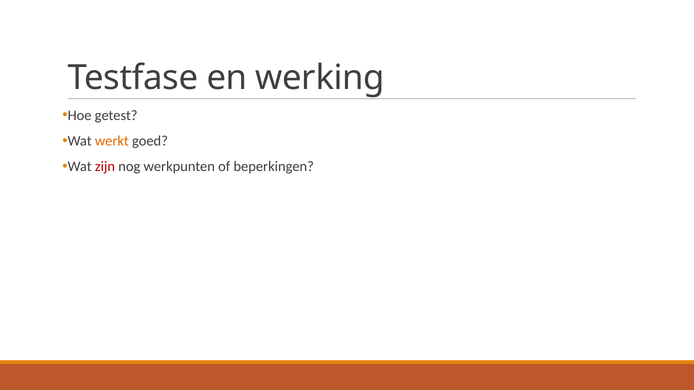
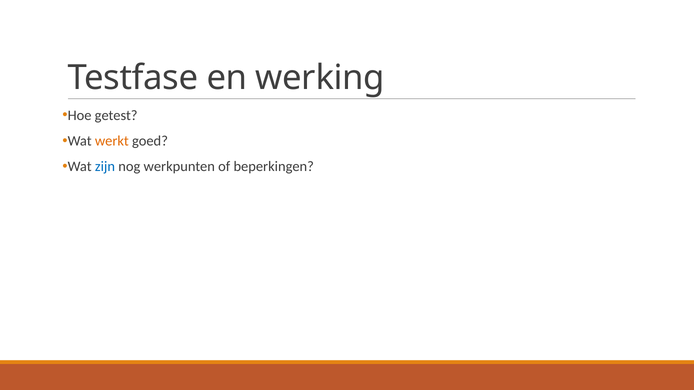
zijn colour: red -> blue (105, 167)
